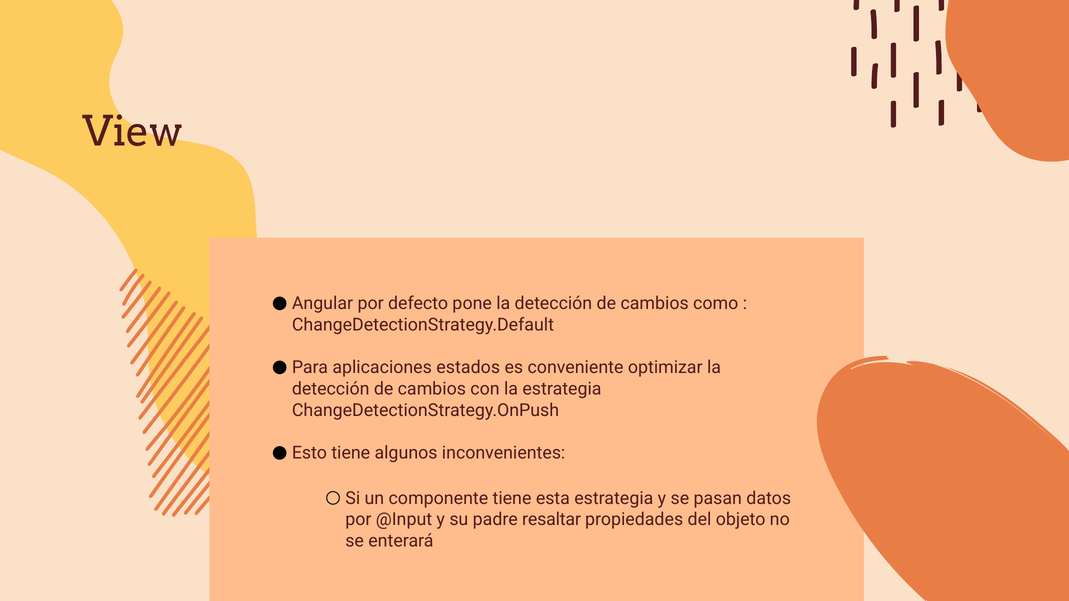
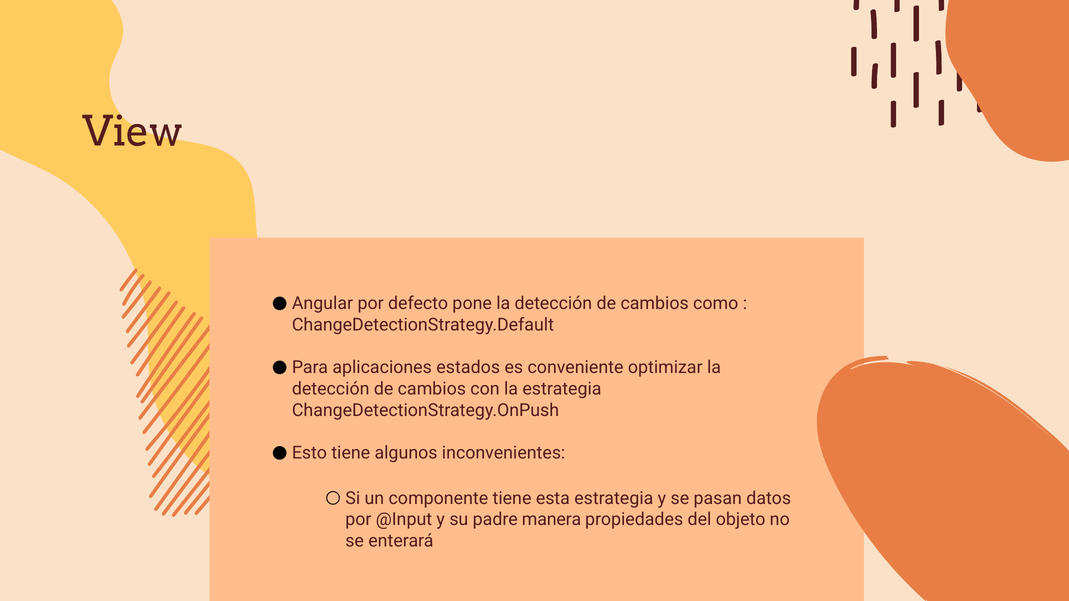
resaltar: resaltar -> manera (552, 520)
